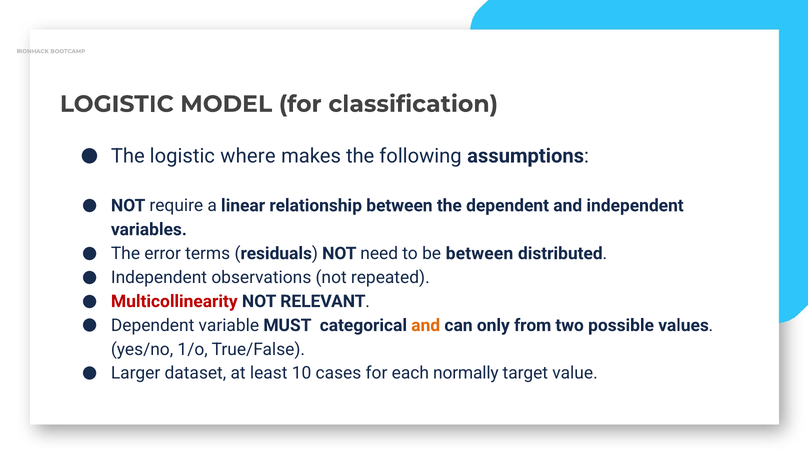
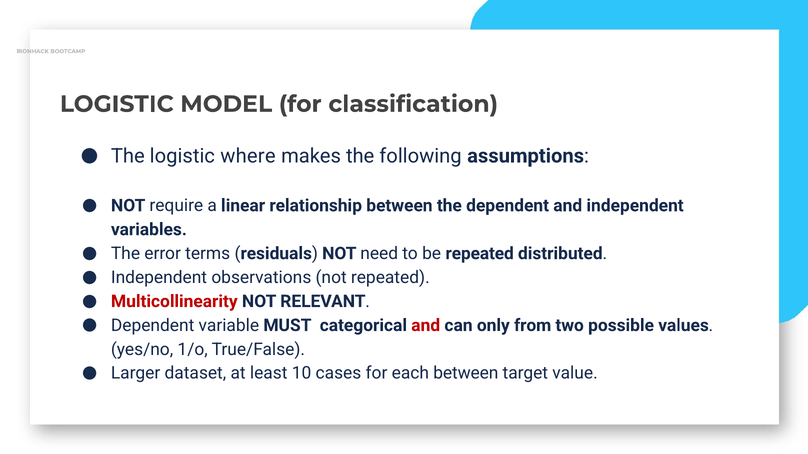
be between: between -> repeated (480, 254)
and colour: orange -> red (426, 326)
each normally: normally -> between (466, 374)
